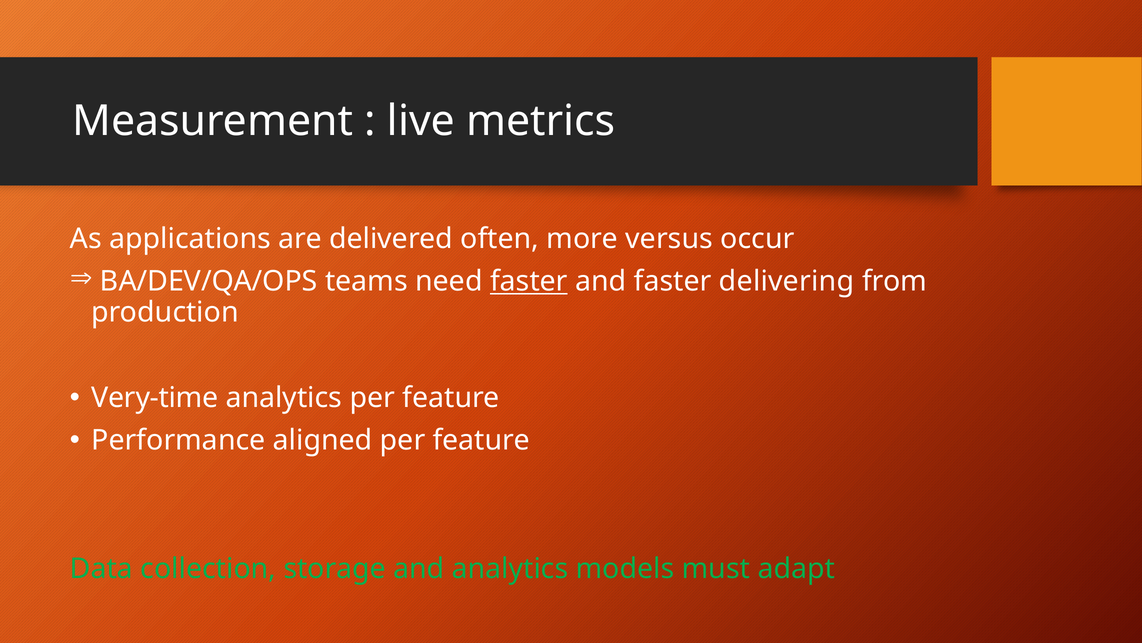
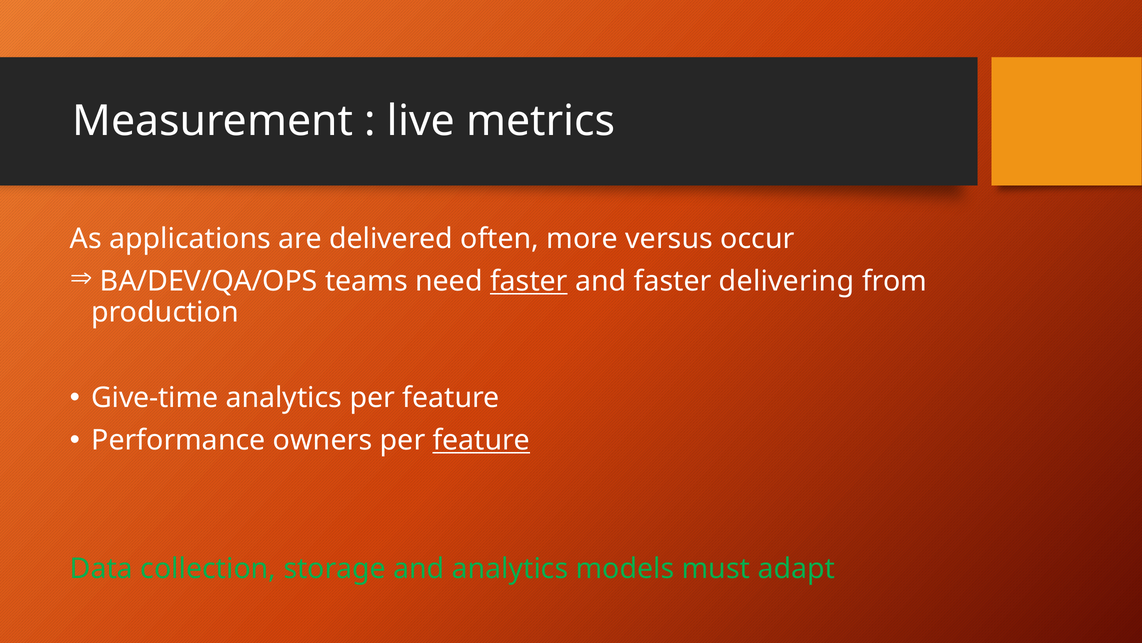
Very-time: Very-time -> Give-time (155, 397)
aligned: aligned -> owners (323, 440)
feature underline: none -> present (481, 440)
